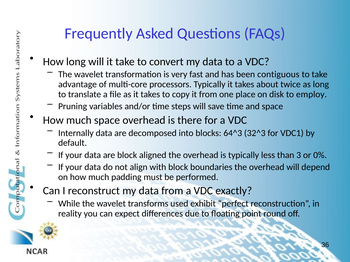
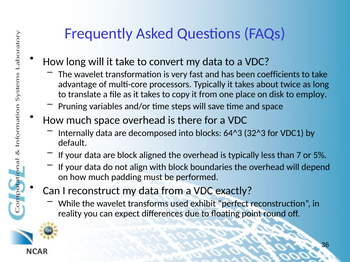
contiguous: contiguous -> coefficients (278, 75)
3: 3 -> 7 (299, 155)
0%: 0% -> 5% (320, 155)
